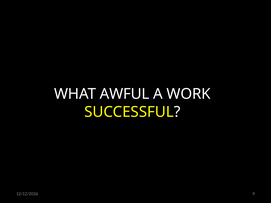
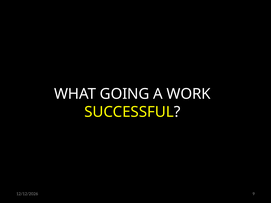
AWFUL: AWFUL -> GOING (125, 94)
